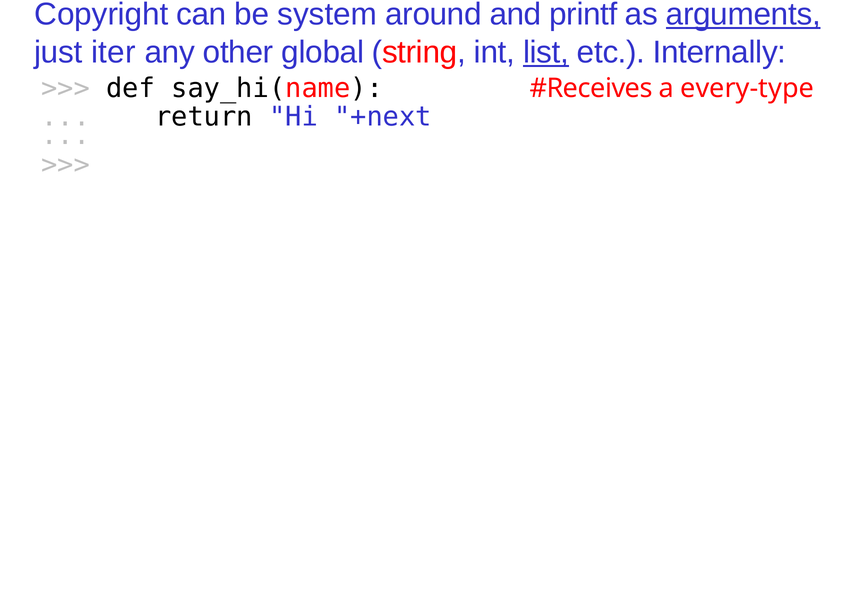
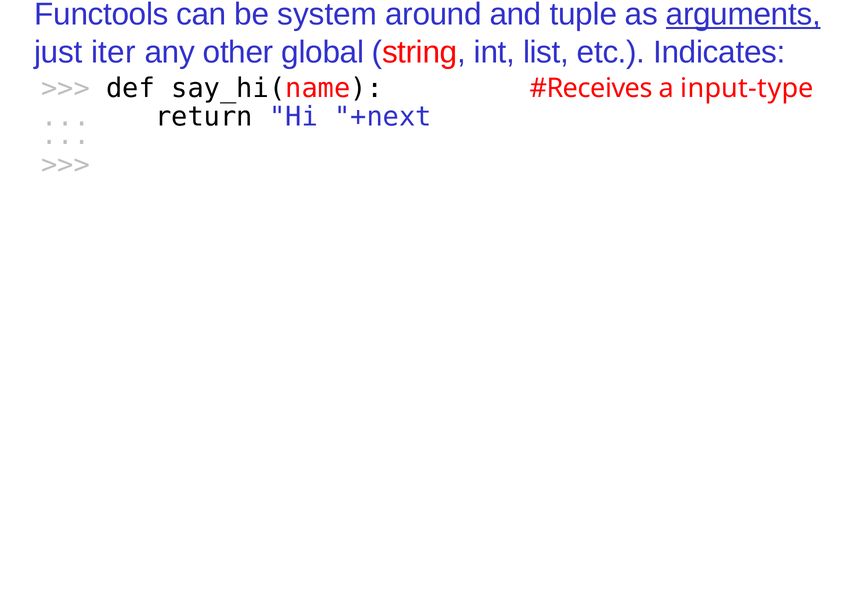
Copyright: Copyright -> Functools (101, 14)
printf: printf -> tuple (583, 14)
list underline: present -> none (546, 52)
Internally: Internally -> Indicates (719, 52)
every-type: every-type -> input-type (747, 88)
